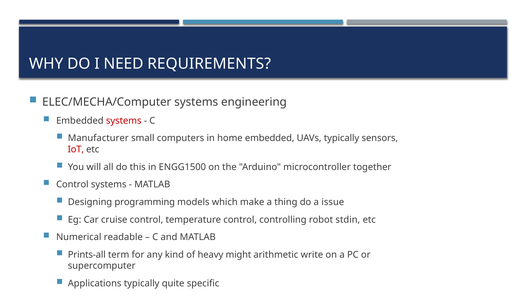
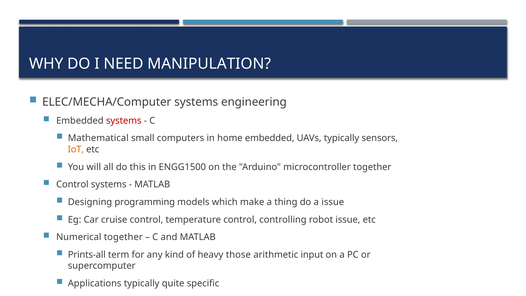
REQUIREMENTS: REQUIREMENTS -> MANIPULATION (209, 64)
Manufacturer: Manufacturer -> Mathematical (98, 138)
IoT colour: red -> orange (76, 149)
robot stdin: stdin -> issue (348, 220)
Numerical readable: readable -> together (123, 237)
might: might -> those (238, 255)
write: write -> input (312, 255)
